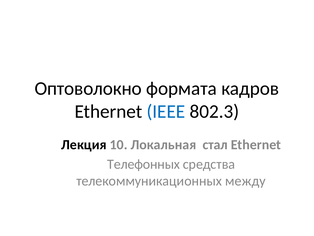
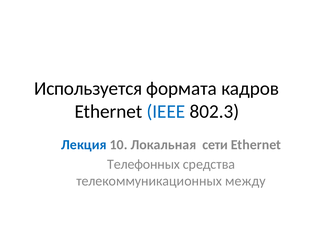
Оптоволокно: Оптоволокно -> Используется (88, 88)
Лекция colour: black -> blue (84, 144)
стал: стал -> сети (215, 144)
